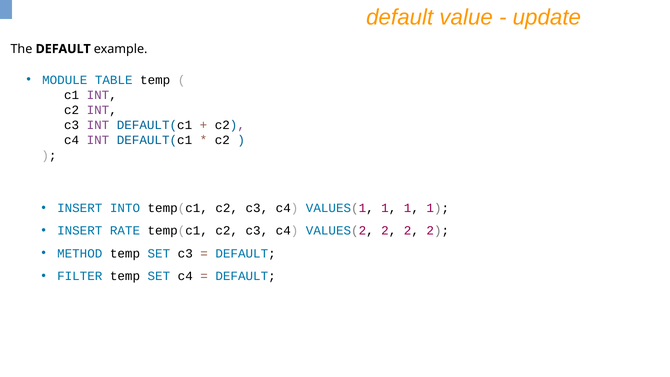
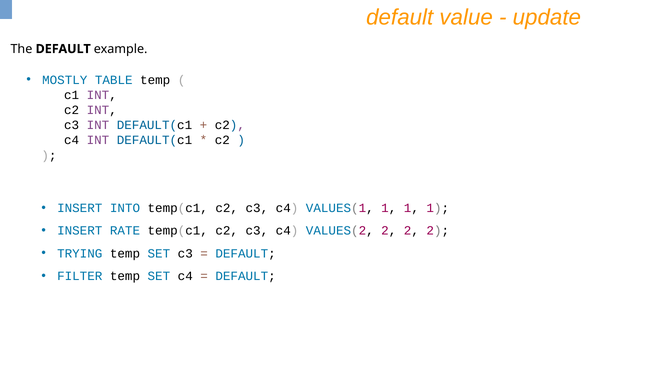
MODULE: MODULE -> MOSTLY (65, 80)
METHOD: METHOD -> TRYING (80, 253)
